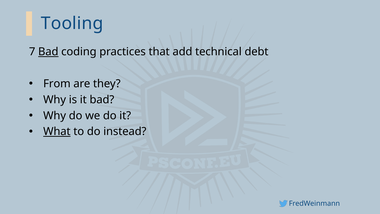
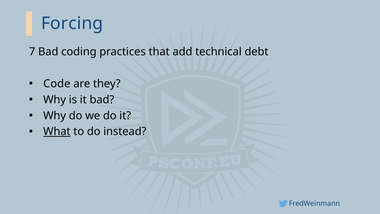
Tooling: Tooling -> Forcing (72, 23)
Bad underline: present -> none (48, 52)
From: From -> Code (57, 84)
